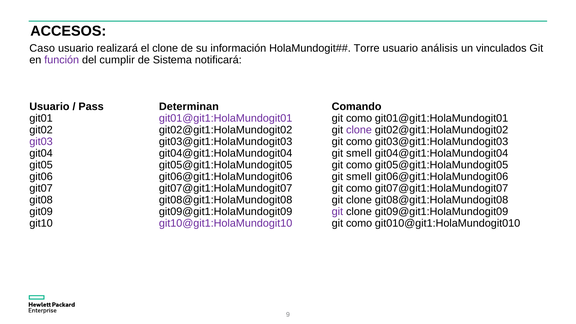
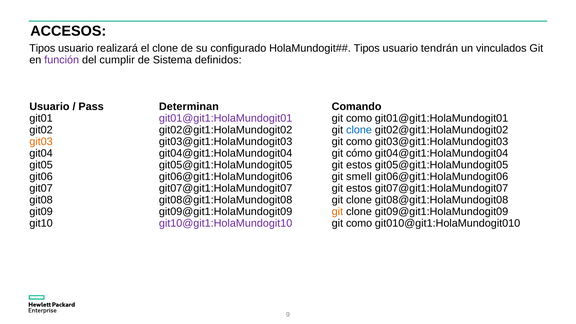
Caso: Caso -> Tipos (42, 48)
información: información -> configurado (238, 48)
Torre: Torre -> Tipos (367, 48)
análisis: análisis -> tendrán (439, 48)
notificará: notificará -> definidos (218, 60)
clone colour: purple -> blue (359, 130)
git03 colour: purple -> orange (41, 142)
git04@git1:HolaMundogit04 git smell: smell -> cómo (359, 153)
git05@git1:HolaMundogit05 git como: como -> estos (359, 165)
git07@git1:HolaMundogit07 git como: como -> estos (359, 188)
git colour: purple -> orange (337, 212)
